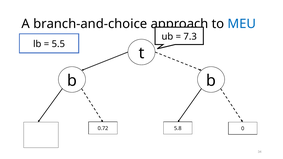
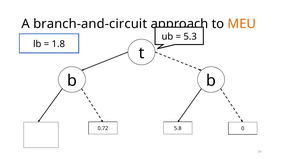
branch-and-choice: branch-and-choice -> branch-and-circuit (90, 24)
MEU colour: blue -> orange (242, 24)
7.3: 7.3 -> 5.3 (190, 37)
5.5: 5.5 -> 1.8 (58, 44)
